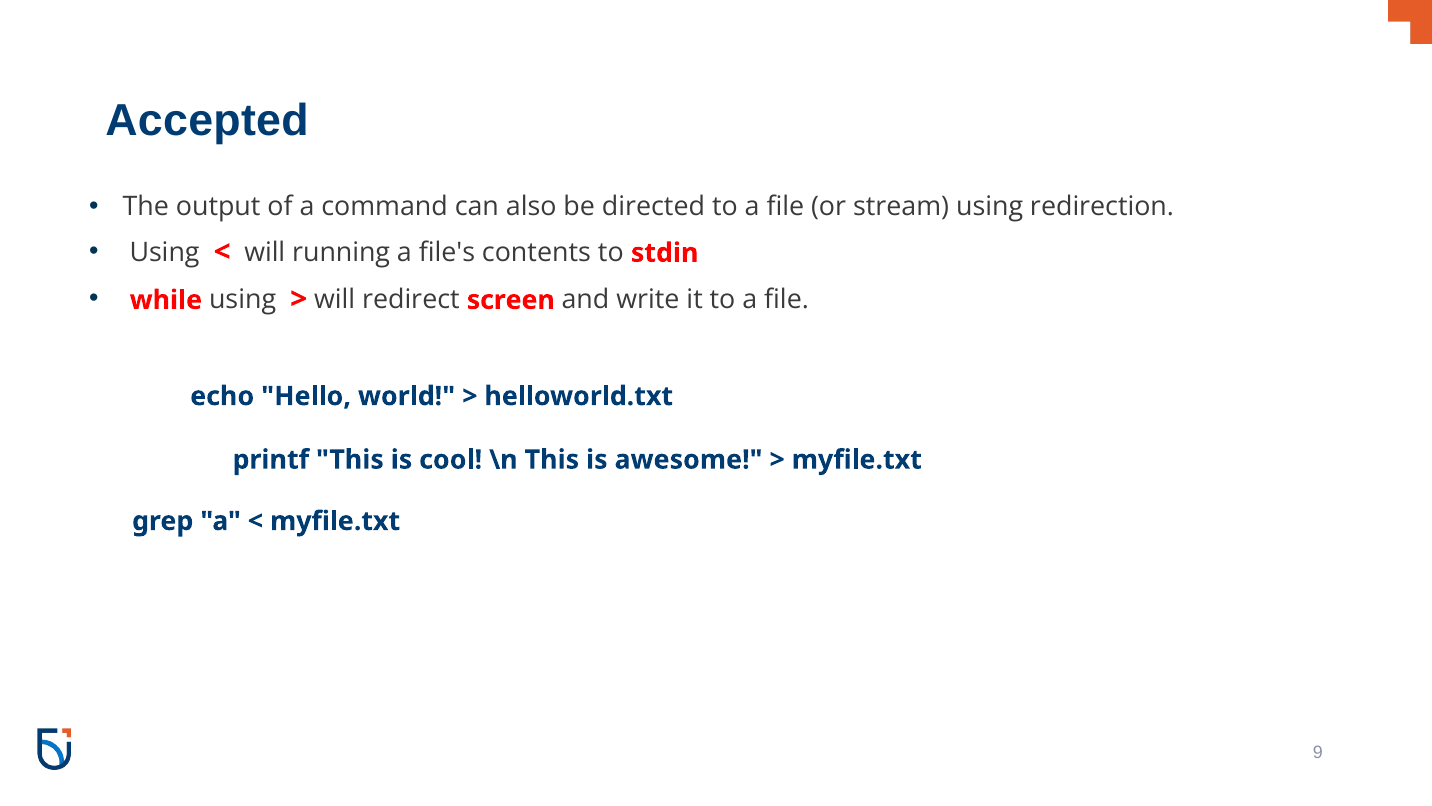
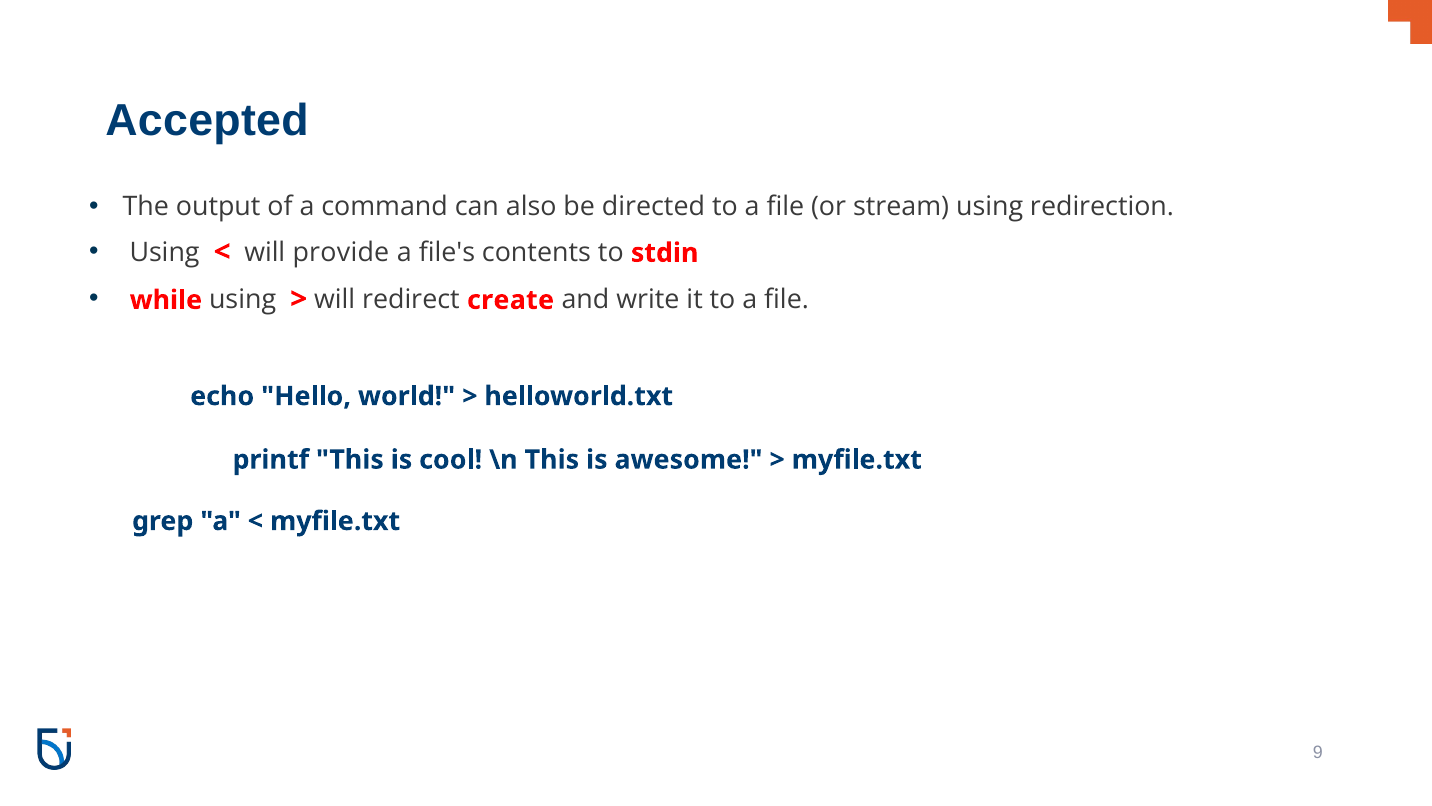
running: running -> provide (341, 253)
screen: screen -> create (511, 300)
